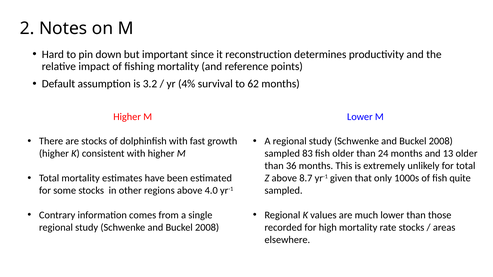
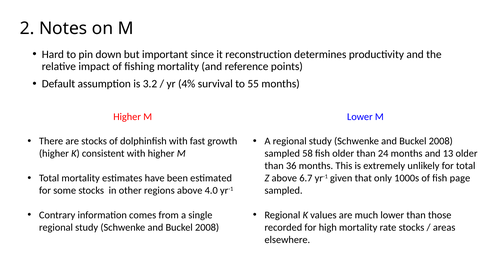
62: 62 -> 55 (253, 84)
83: 83 -> 58 (308, 154)
8.7: 8.7 -> 6.7 (306, 178)
quite: quite -> page (460, 178)
